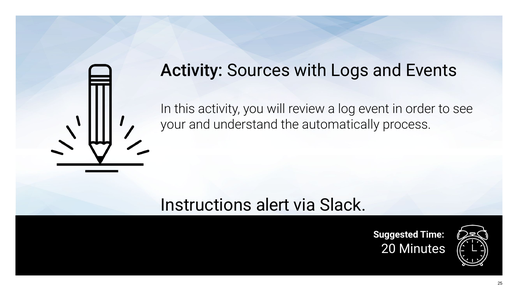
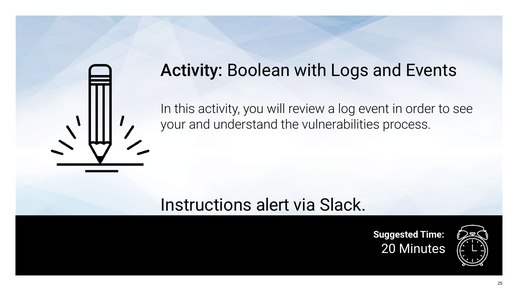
Sources: Sources -> Boolean (259, 71)
automatically: automatically -> vulnerabilities (341, 125)
